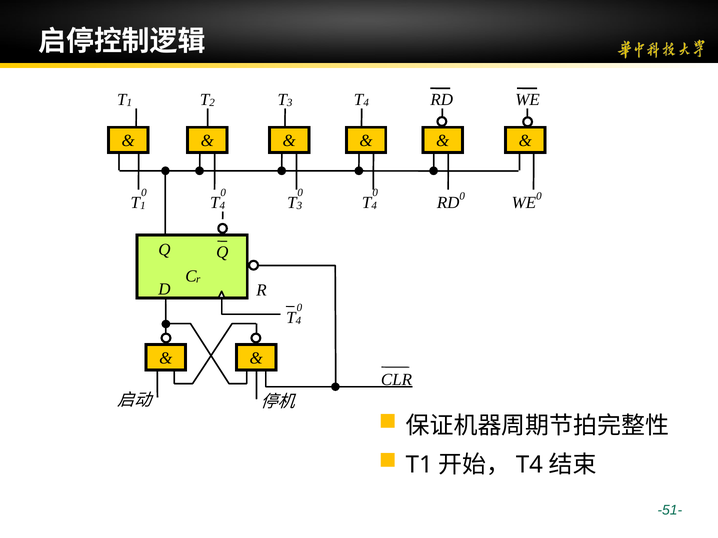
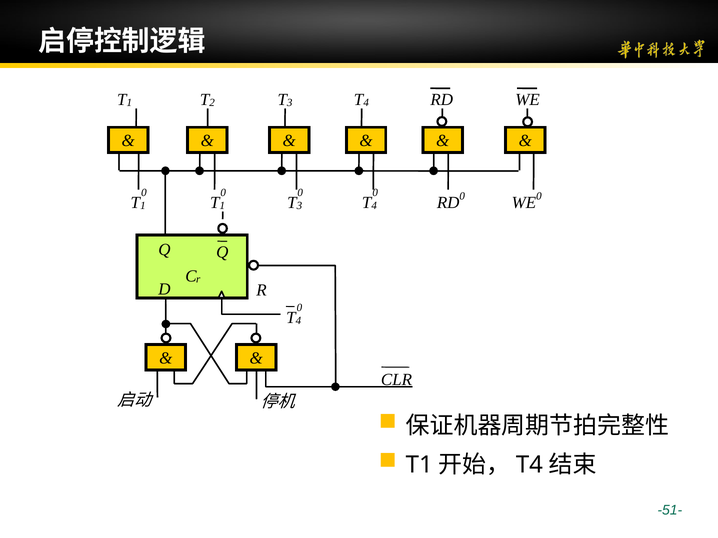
4: 4 -> 1 (222, 206)
